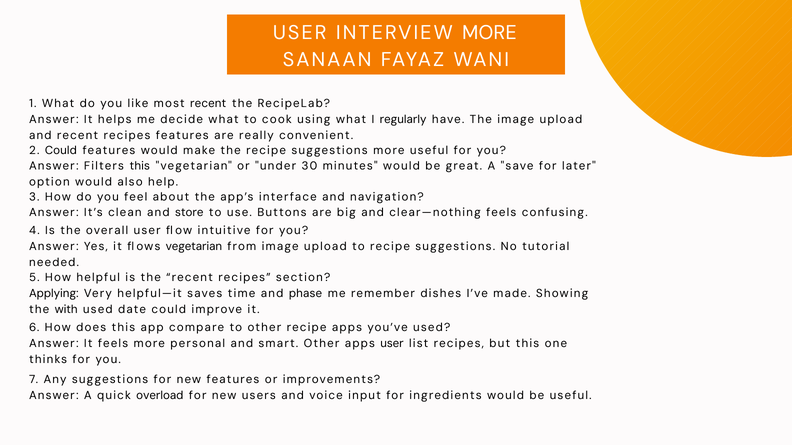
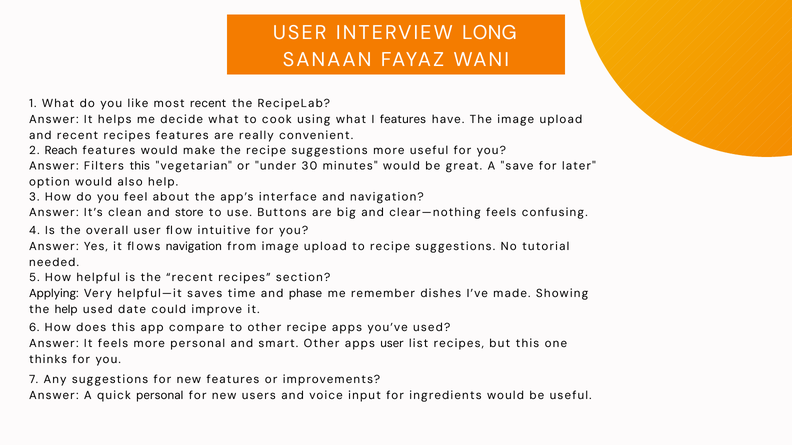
INTERVIEW MORE: MORE -> LONG (489, 33)
I regularly: regularly -> features (403, 120)
2 Could: Could -> Reach (61, 150)
flows vegetarian: vegetarian -> navigation (194, 247)
the with: with -> help (66, 310)
quick overload: overload -> personal (160, 396)
